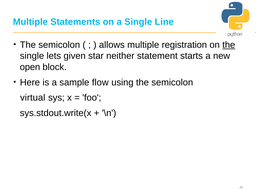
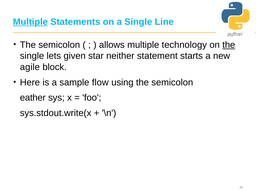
Multiple underline: none -> present (30, 22)
registration: registration -> technology (184, 45)
open: open -> agile (30, 67)
virtual: virtual -> eather (33, 98)
